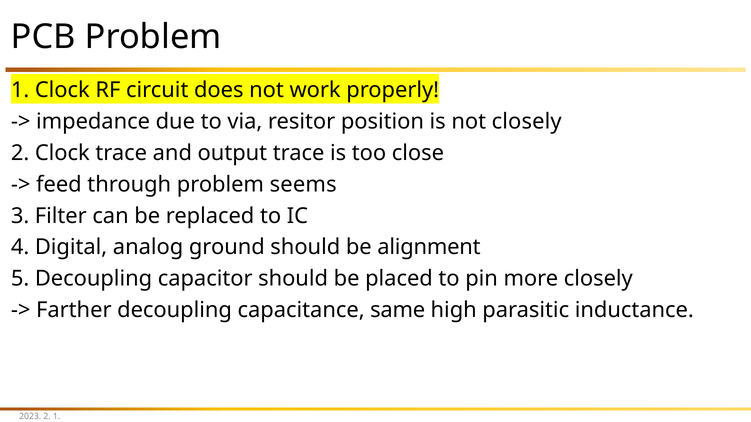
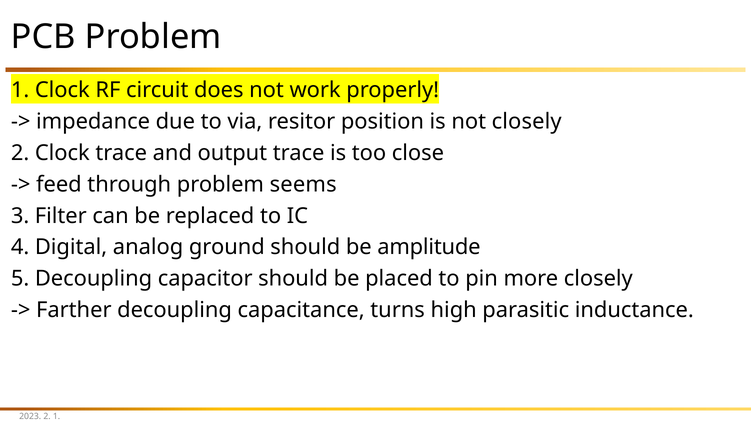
alignment: alignment -> amplitude (429, 248)
same: same -> turns (398, 310)
